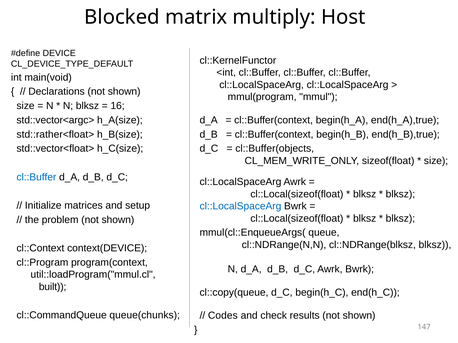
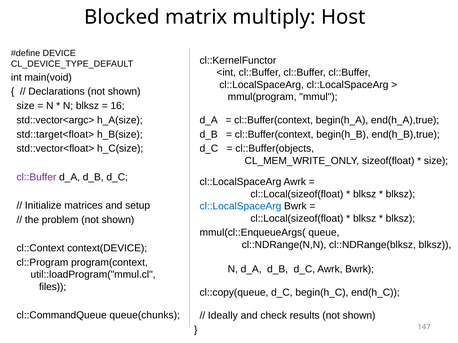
std::rather<float>: std::rather<float> -> std::target<float> (55, 135)
cl::Buffer colour: blue -> purple (36, 177)
built: built -> files (53, 287)
Codes: Codes -> Ideally (223, 316)
